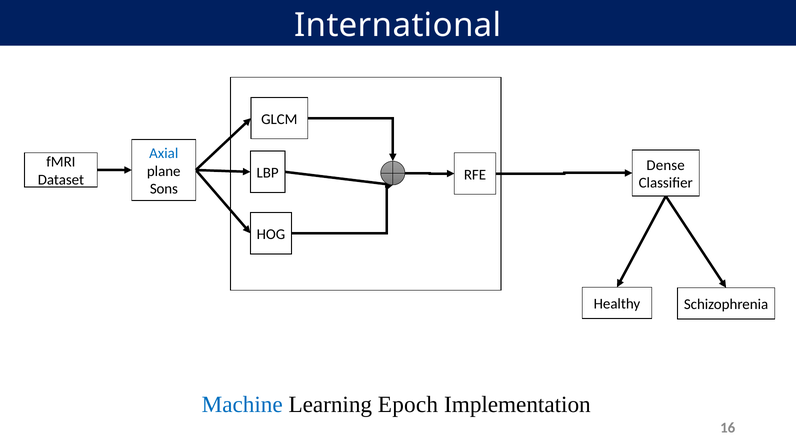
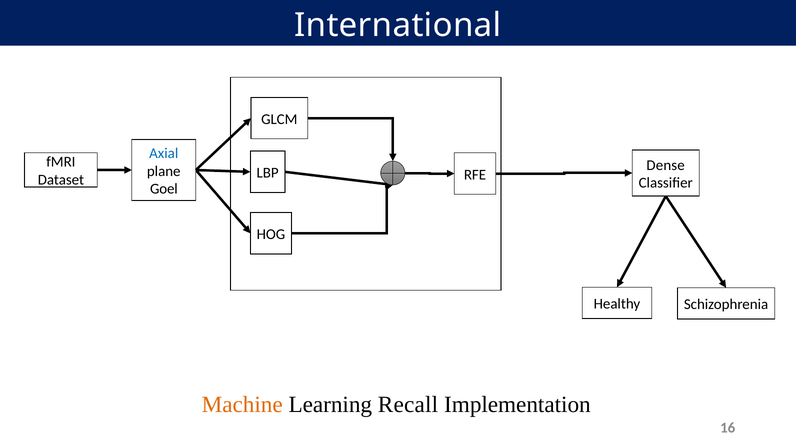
Sons: Sons -> Goel (164, 189)
Machine colour: blue -> orange (242, 404)
Epoch: Epoch -> Recall (408, 404)
